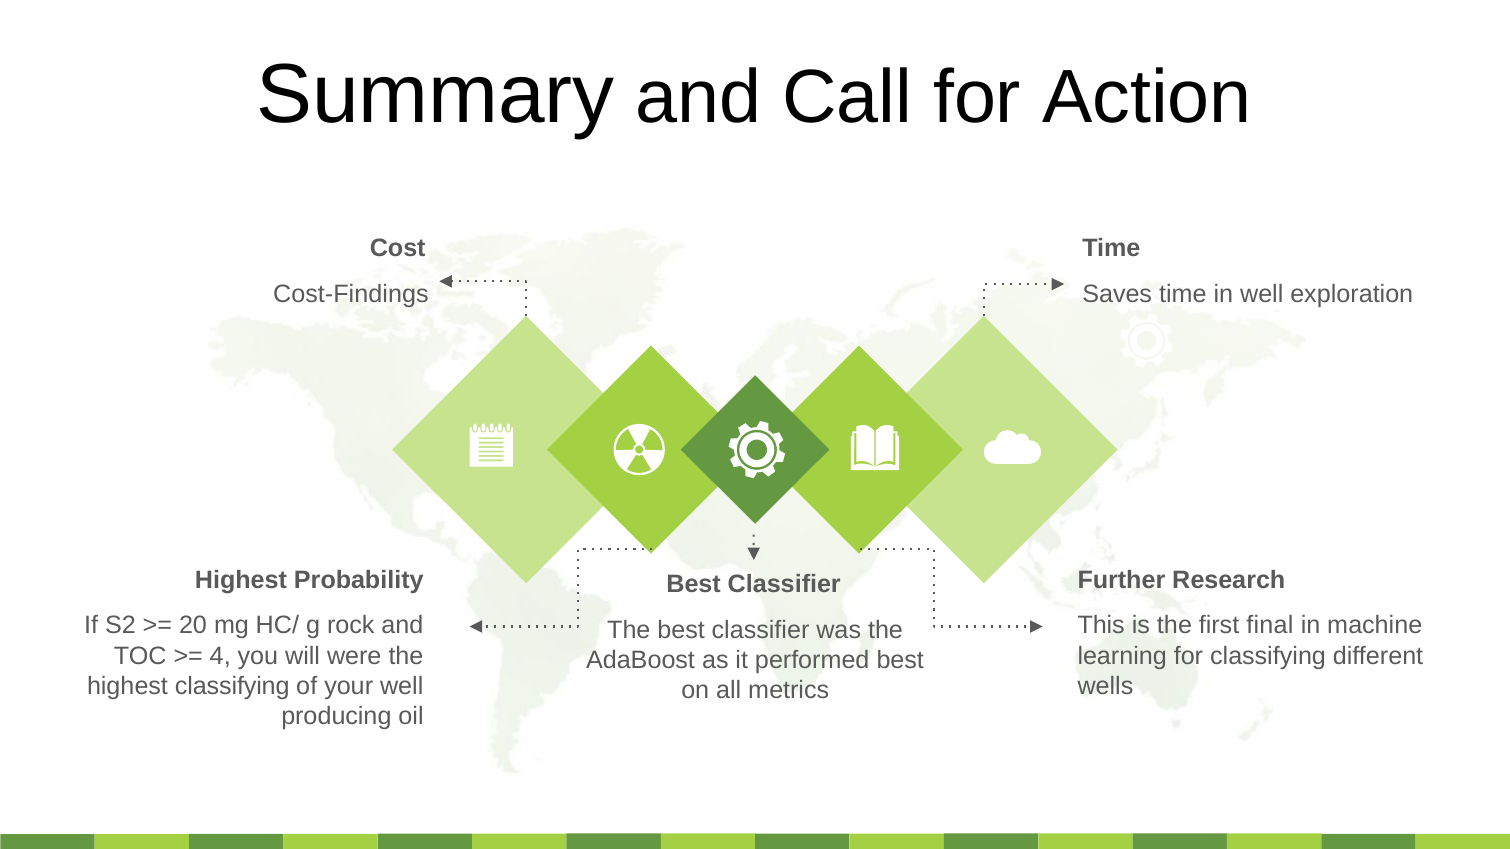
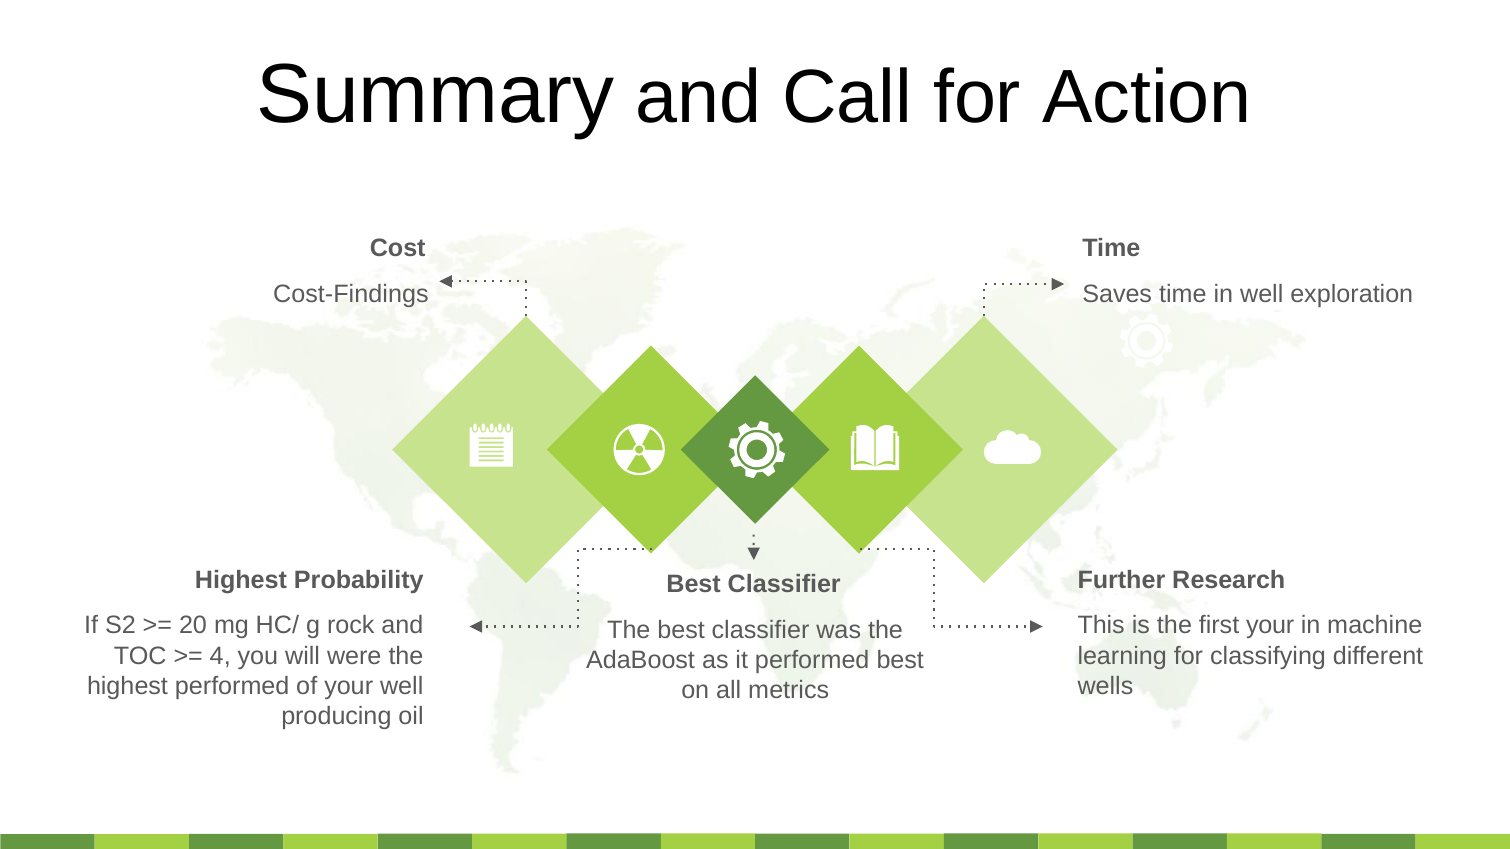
first final: final -> your (1270, 626)
highest classifying: classifying -> performed (232, 686)
